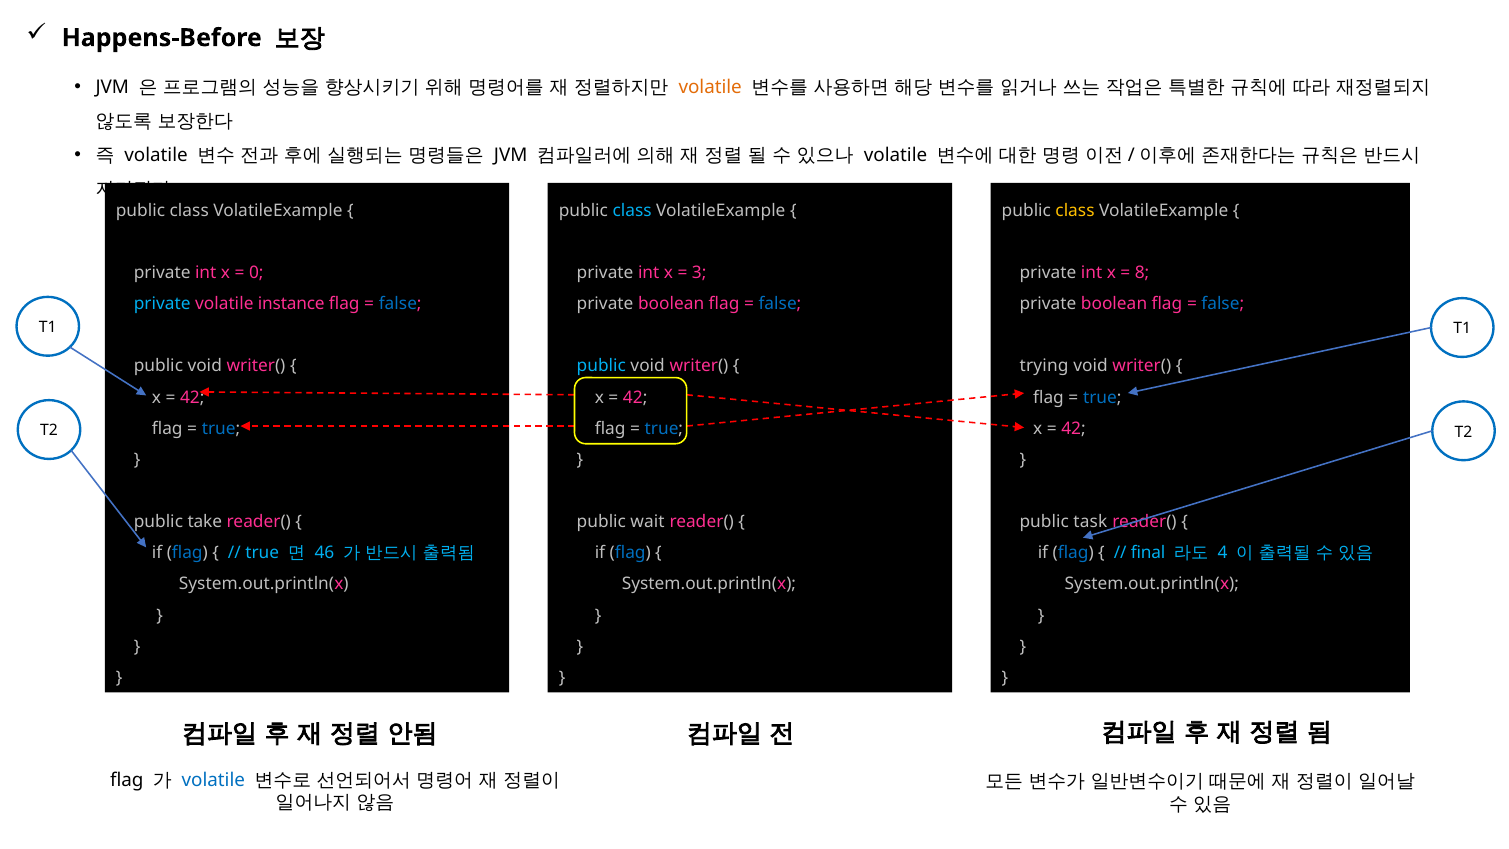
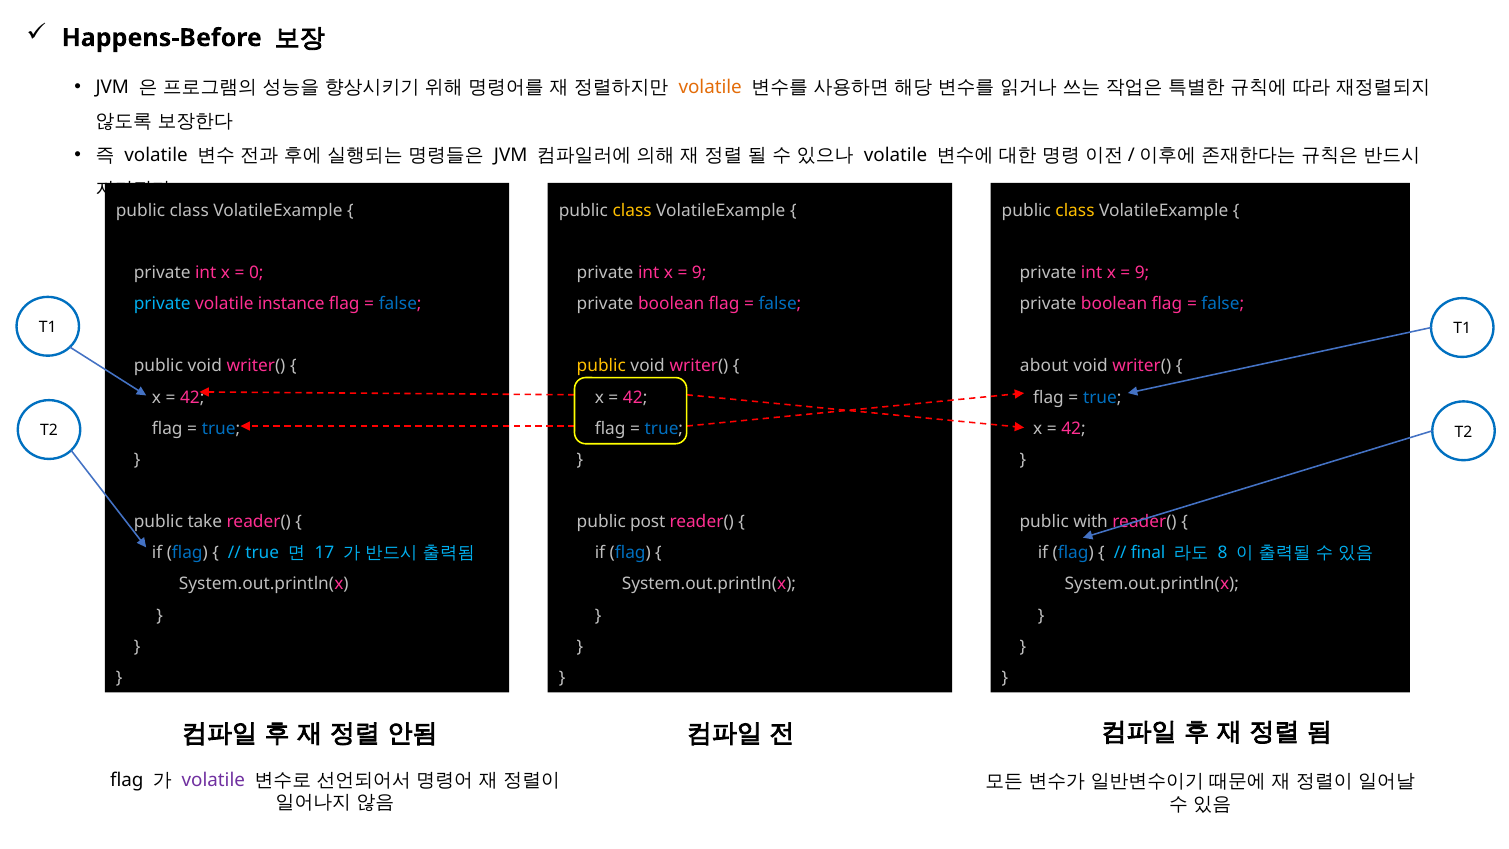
class colour: light blue -> yellow (632, 210)
3: 3 -> 9 (699, 273)
8: 8 -> 9 (1142, 273)
public colour: light blue -> yellow (601, 366)
trying: trying -> about (1044, 366)
wait: wait -> post (648, 522)
task: task -> with (1091, 522)
46: 46 -> 17 (324, 553)
4: 4 -> 8 (1223, 553)
volatile colour: blue -> purple (213, 780)
